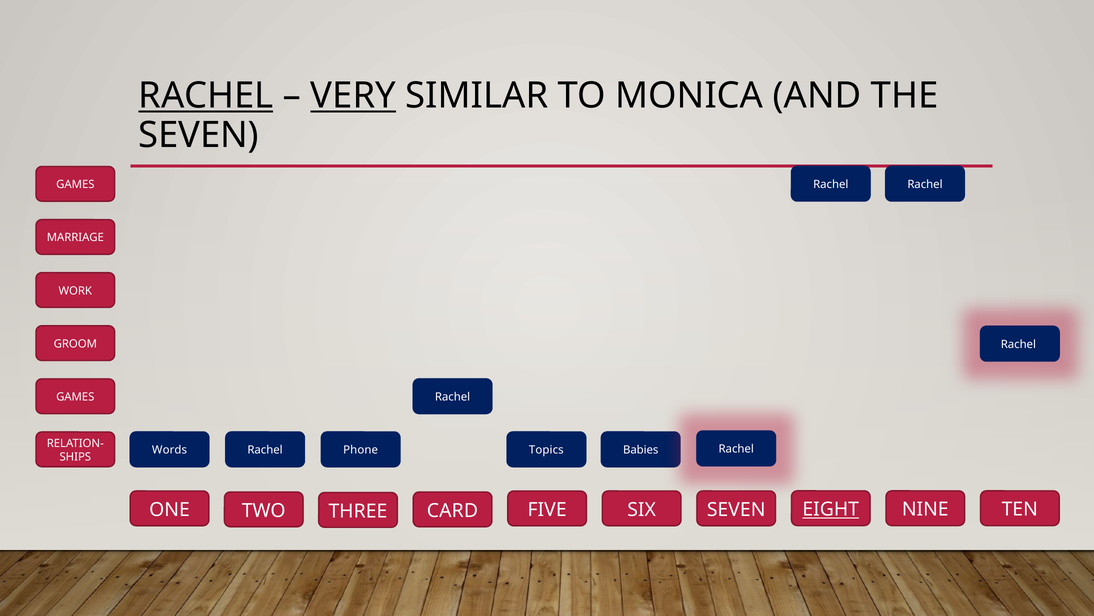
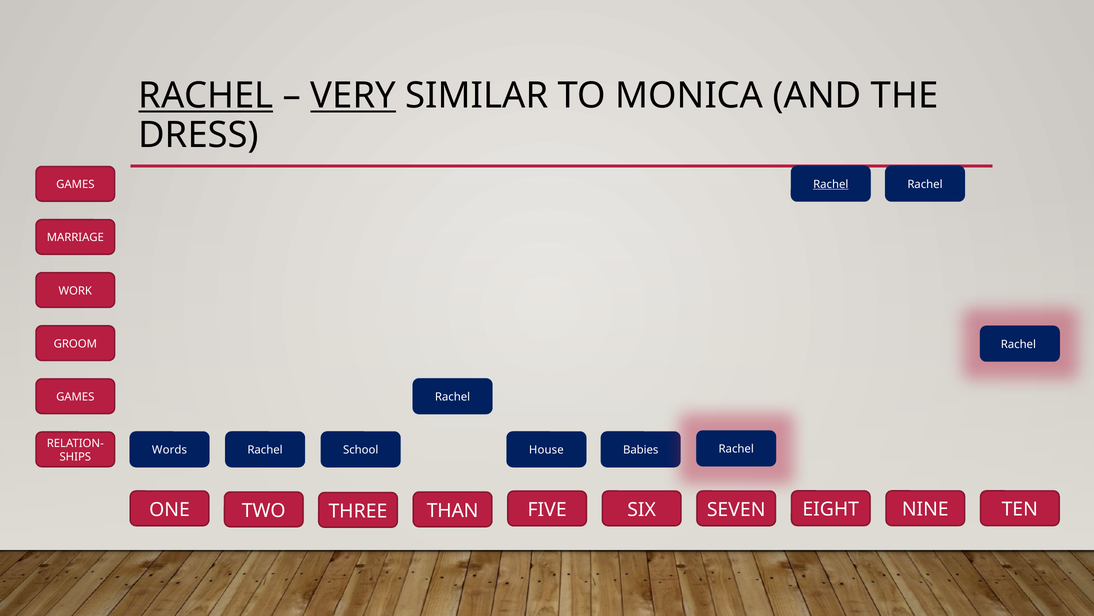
SEVEN: SEVEN -> DRESS (198, 135)
Rachel underline: none -> present (831, 184)
Phone: Phone -> School (361, 450)
Topics: Topics -> House (546, 450)
CARD: CARD -> THAN (453, 510)
EIGHT underline: present -> none (831, 509)
